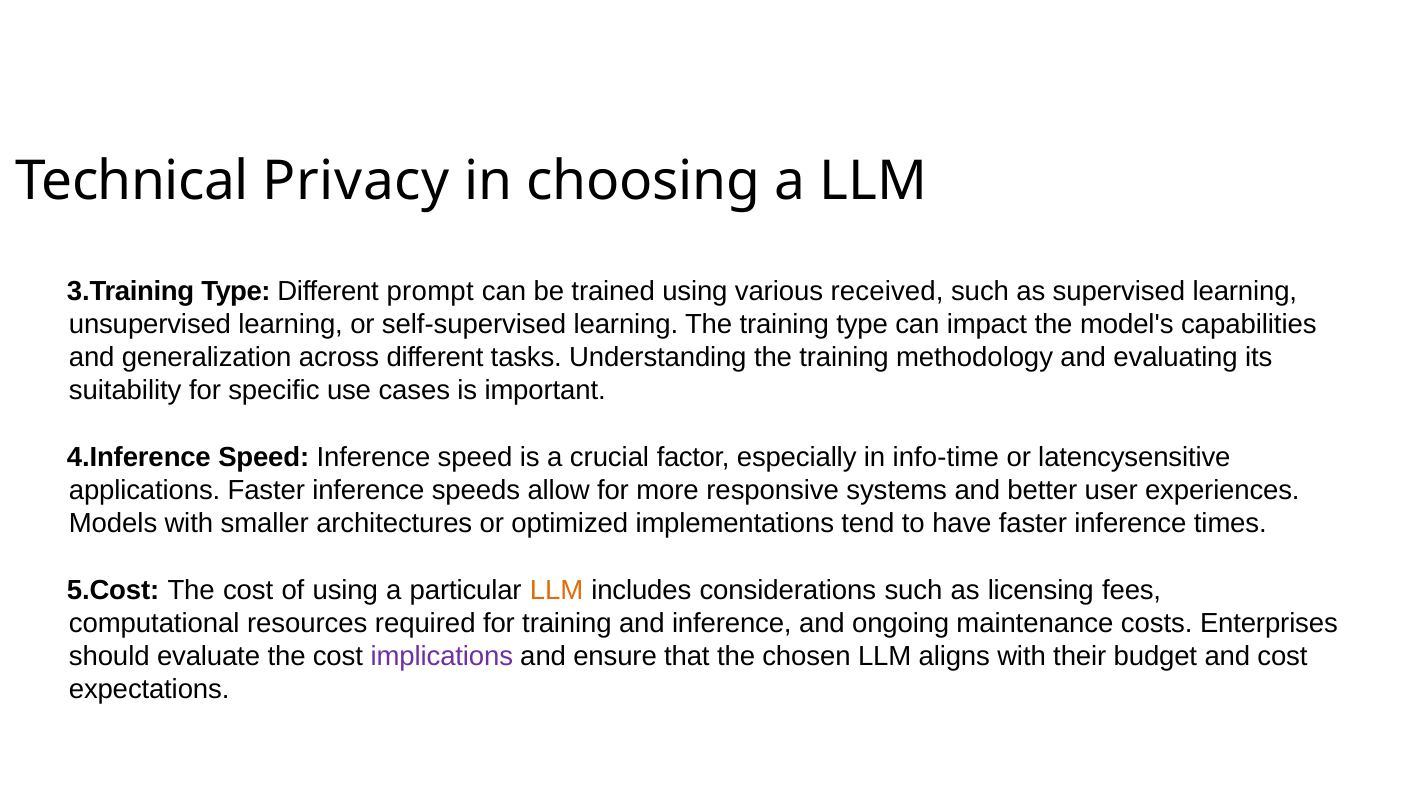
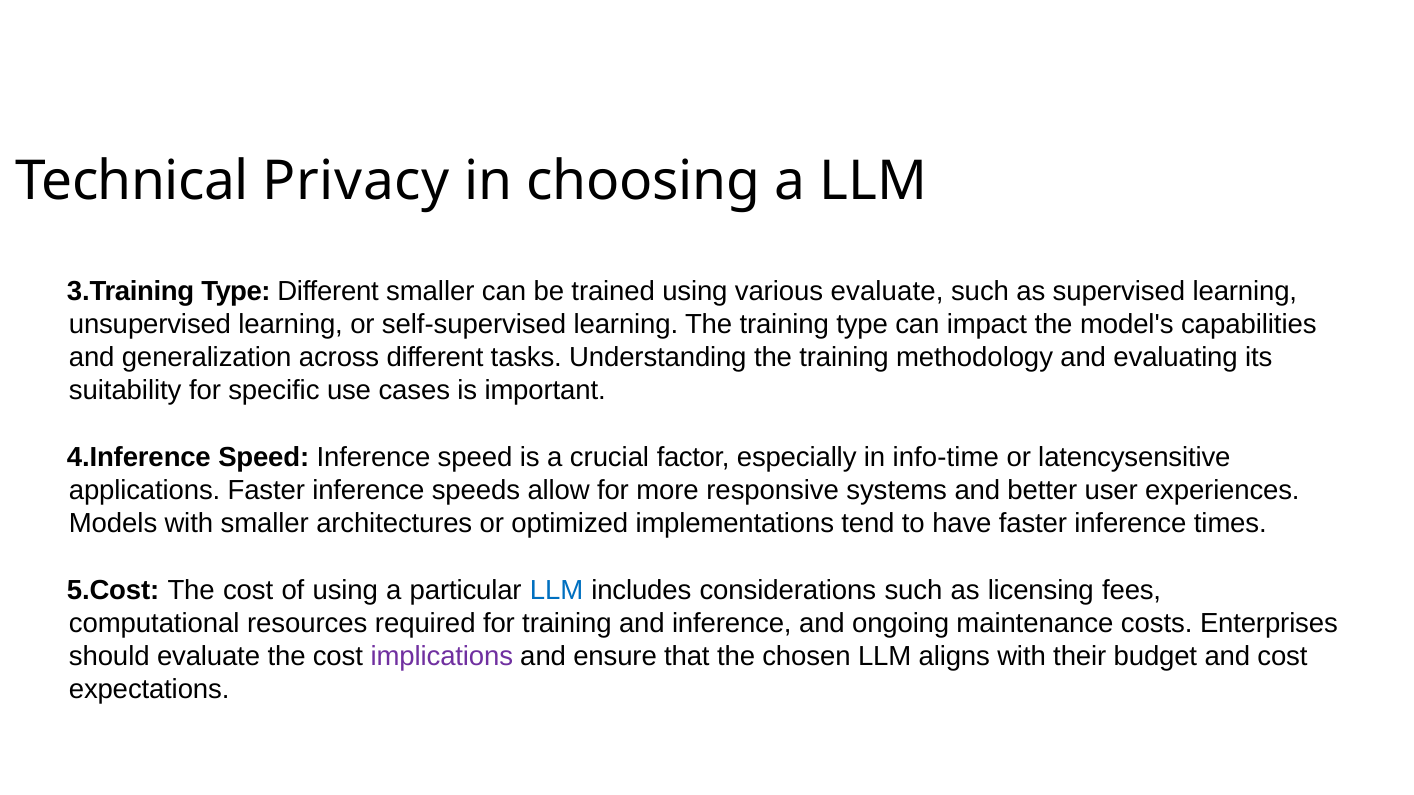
Different prompt: prompt -> smaller (430, 291)
various received: received -> evaluate (887, 291)
LLM colour: orange -> blue (557, 591)
